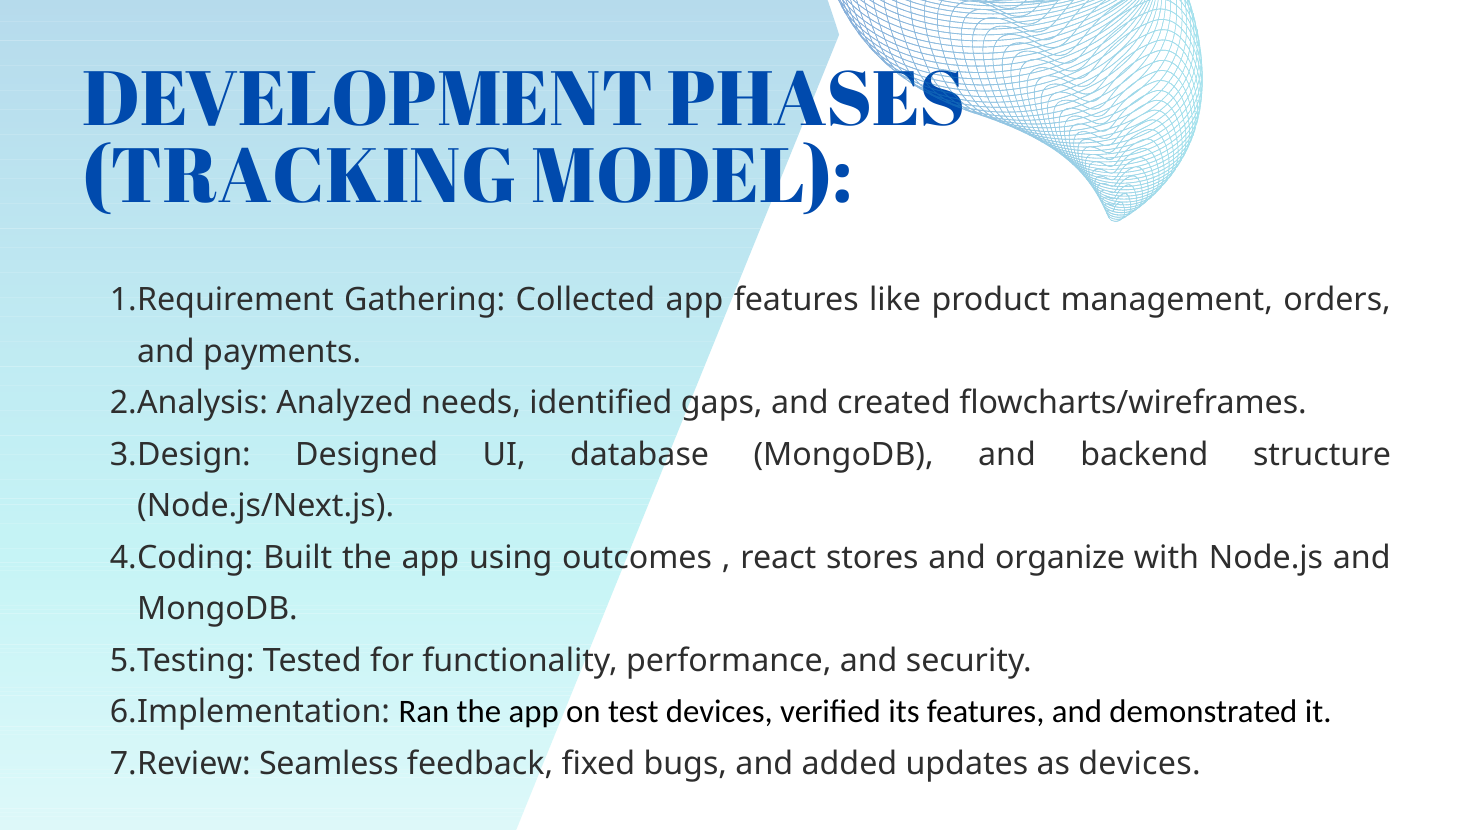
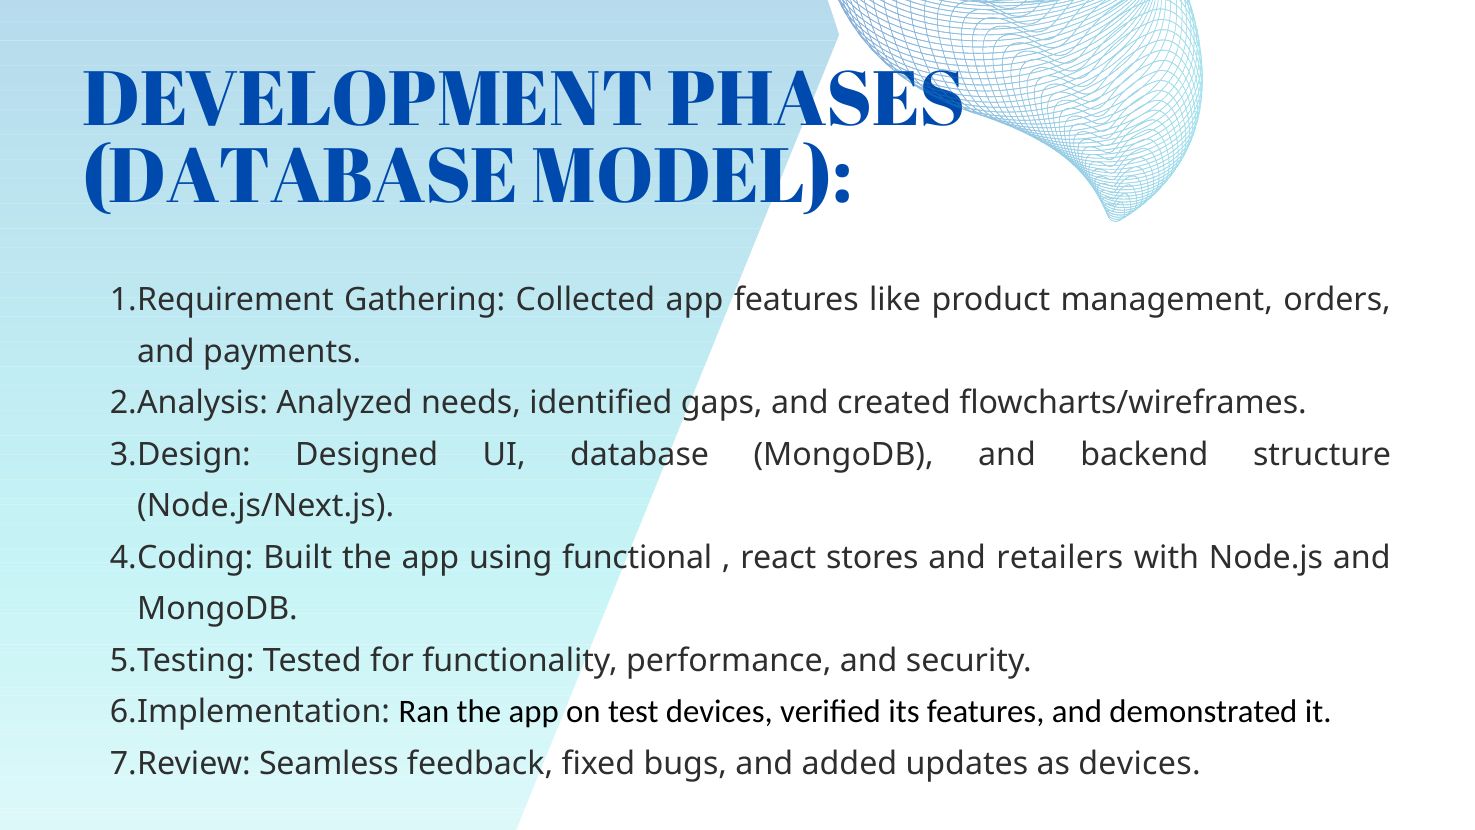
TRACKING: TRACKING -> DATABASE (301, 177)
outcomes: outcomes -> functional (637, 557)
organize: organize -> retailers (1060, 557)
